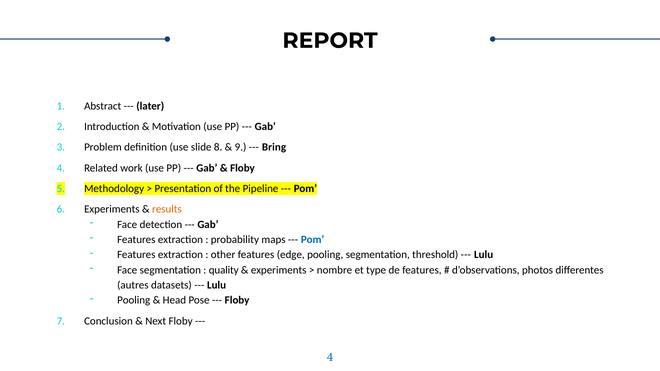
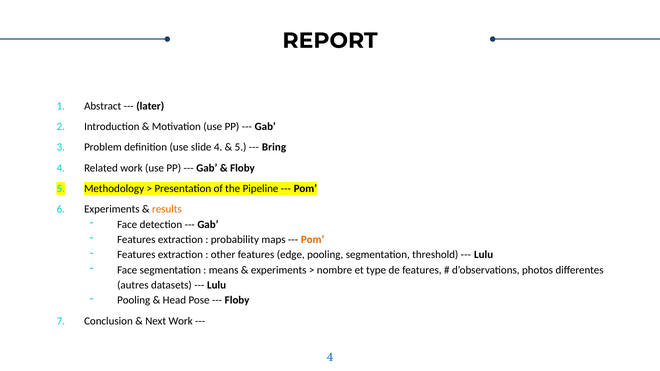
slide 8: 8 -> 4 (218, 147)
9: 9 -> 5 (241, 147)
Pom colour: blue -> orange (313, 240)
quality: quality -> means (224, 270)
Next Floby: Floby -> Work (181, 321)
